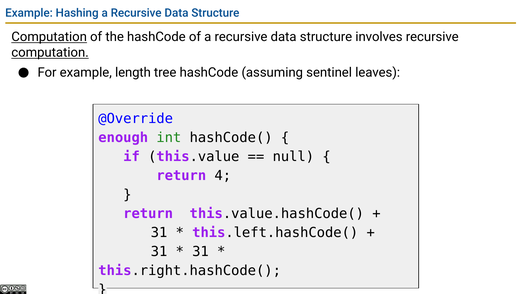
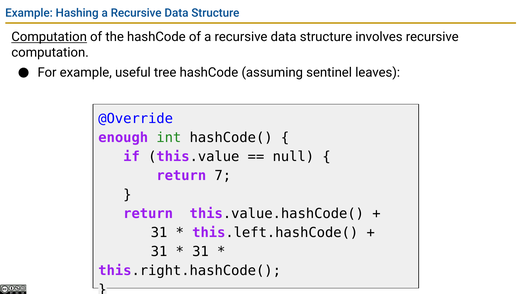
computation underline: present -> none (50, 53)
length: length -> useful (133, 73)
4: 4 -> 7 (223, 176)
